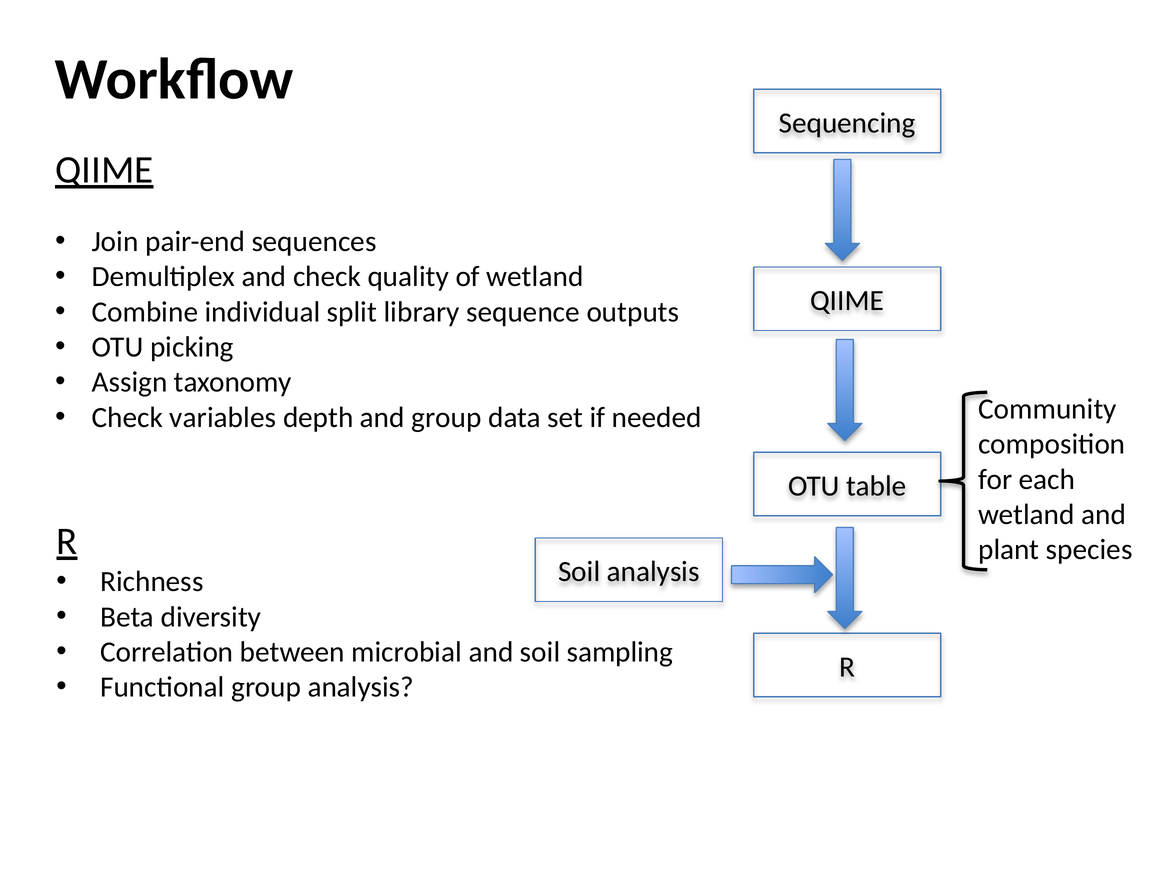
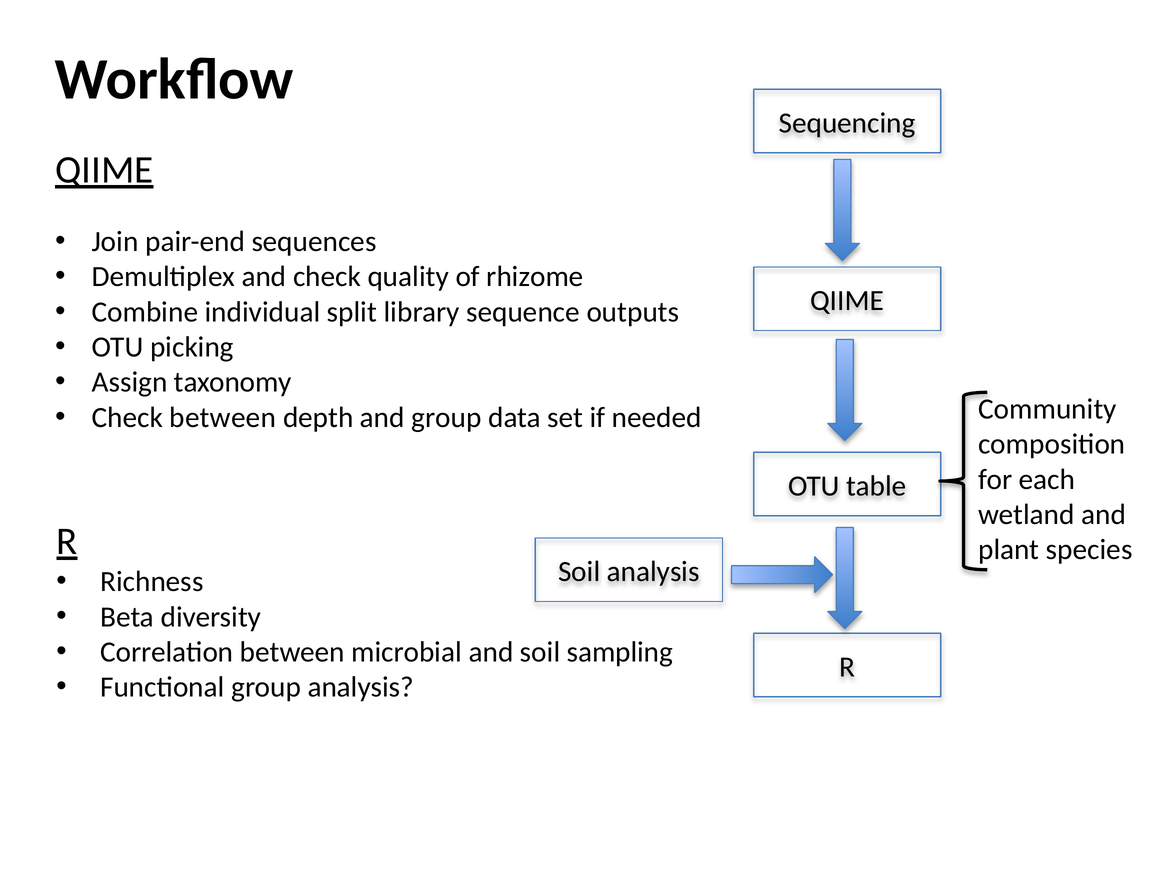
of wetland: wetland -> rhizome (535, 277)
Check variables: variables -> between (223, 417)
